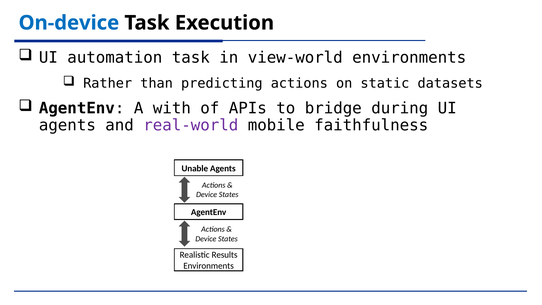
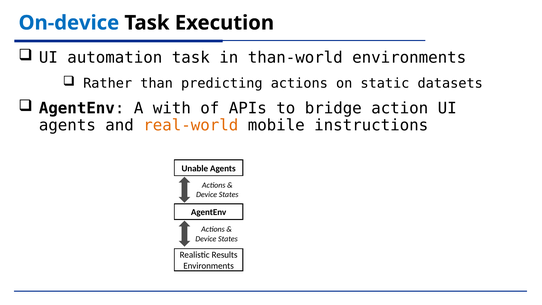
view-world: view-world -> than-world (295, 57)
during: during -> action (400, 108)
real-world colour: purple -> orange (191, 125)
faithfulness: faithfulness -> instructions (371, 125)
